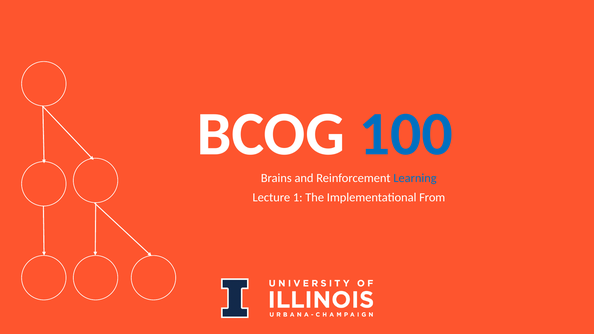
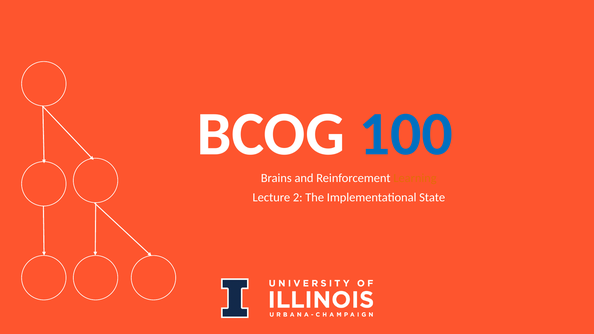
Learning colour: blue -> orange (415, 178)
1: 1 -> 2 (298, 198)
From: From -> State (432, 198)
